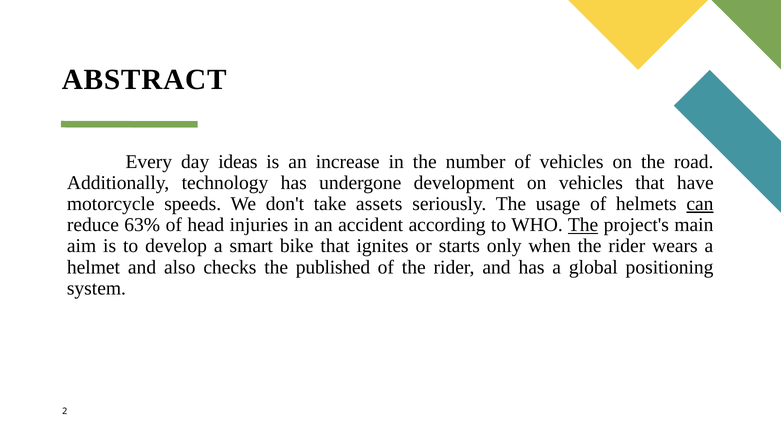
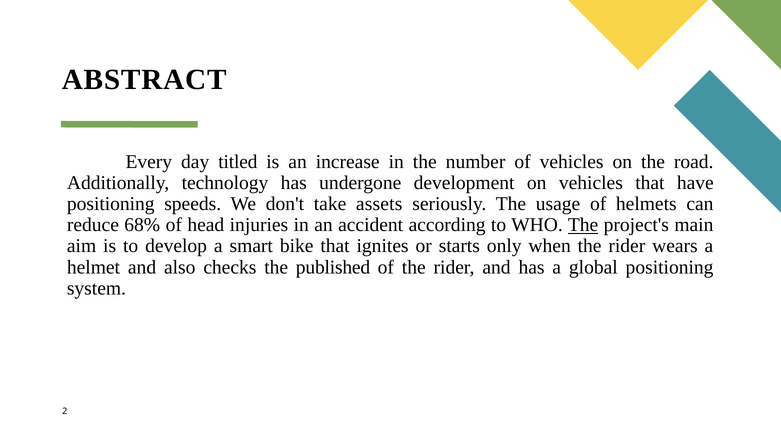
ideas: ideas -> titled (238, 162)
motorcycle: motorcycle -> positioning (111, 204)
can underline: present -> none (700, 204)
63%: 63% -> 68% (142, 225)
